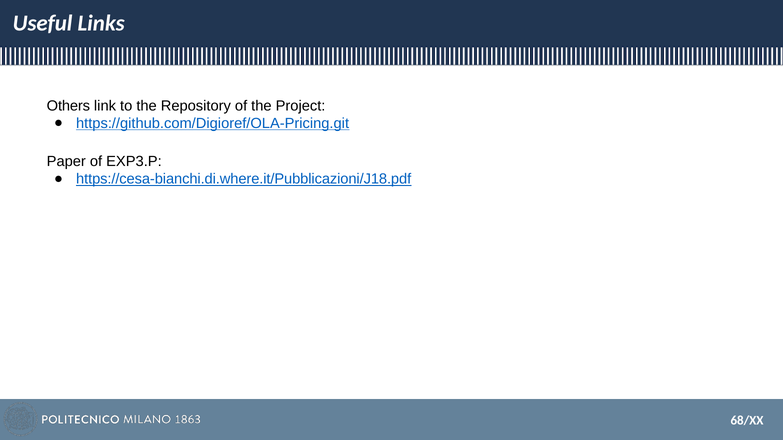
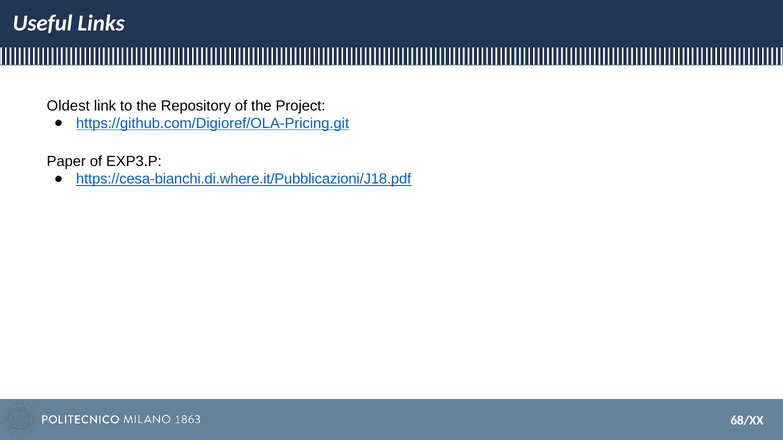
Others: Others -> Oldest (68, 106)
